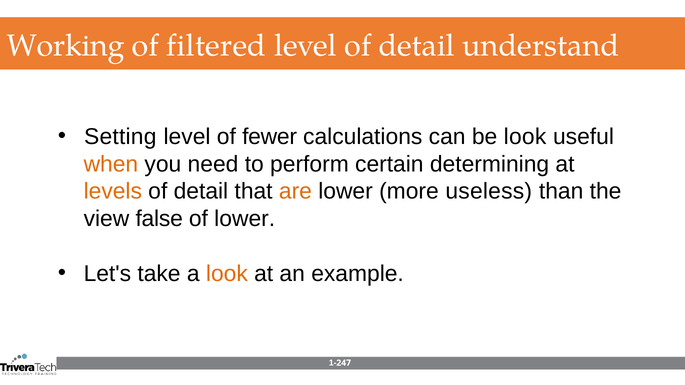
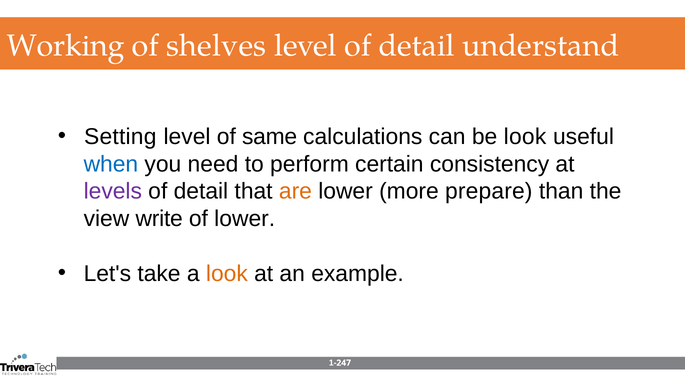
filtered: filtered -> shelves (216, 46)
fewer: fewer -> same (270, 137)
when colour: orange -> blue (111, 164)
determining: determining -> consistency (490, 164)
levels colour: orange -> purple (113, 192)
useless: useless -> prepare (489, 192)
false: false -> write (159, 219)
